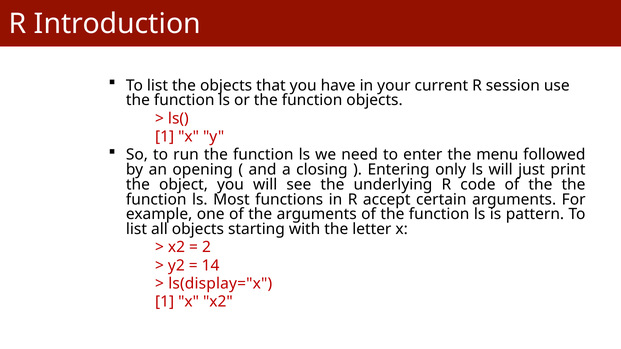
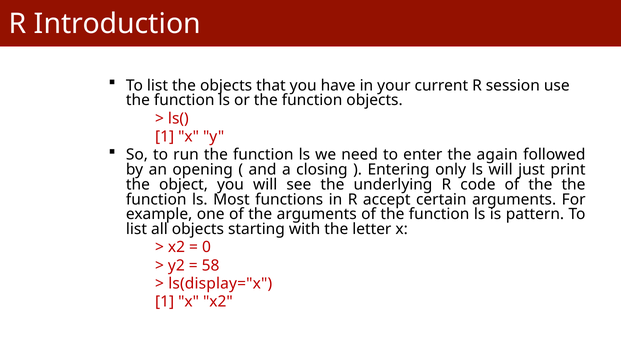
menu: menu -> again (497, 155)
2: 2 -> 0 (206, 248)
14: 14 -> 58 (211, 266)
